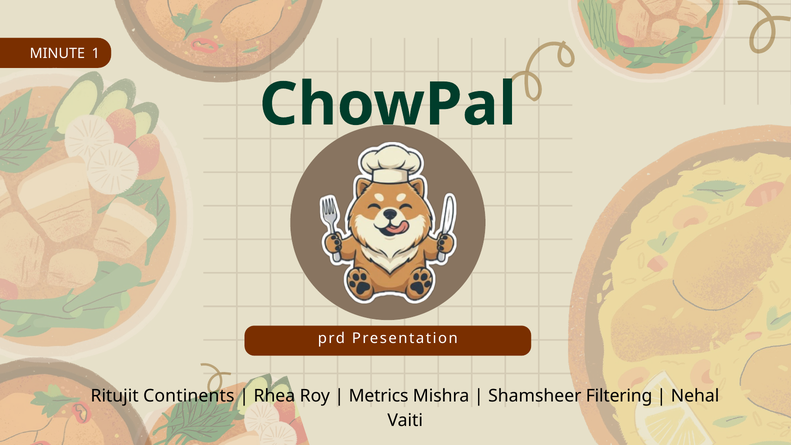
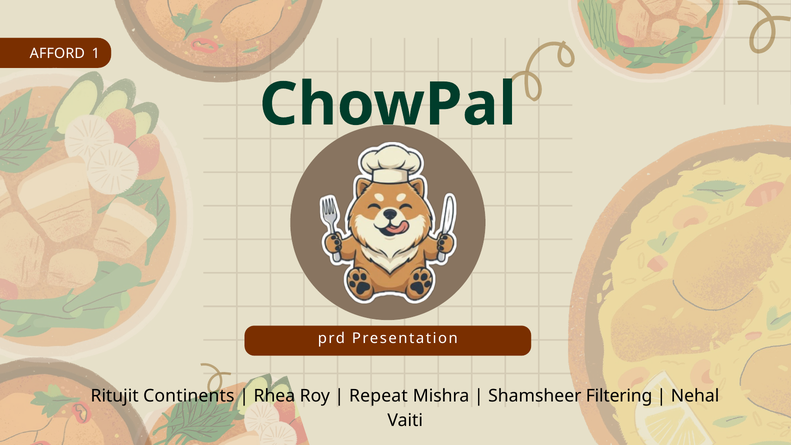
MINUTE: MINUTE -> AFFORD (57, 53)
Metrics: Metrics -> Repeat (378, 396)
